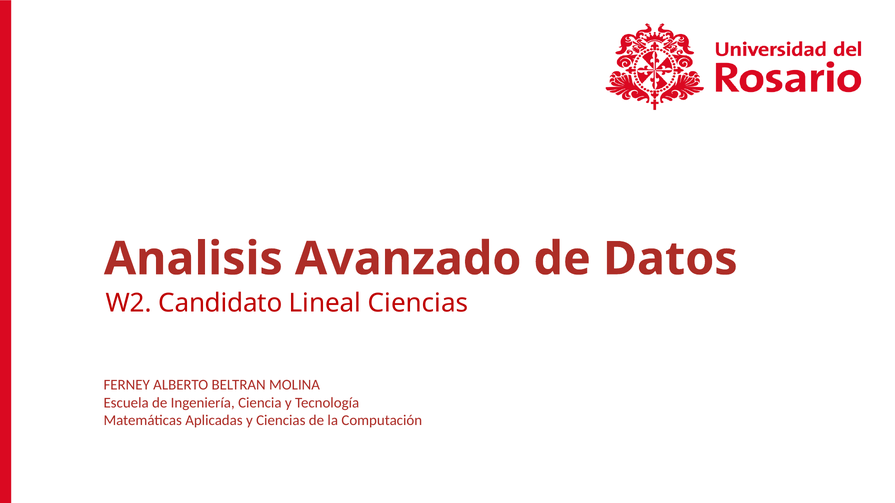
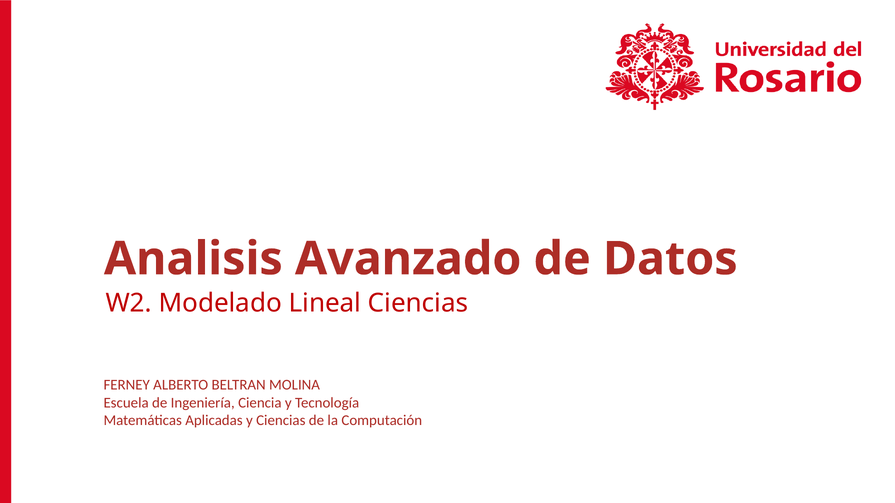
Candidato: Candidato -> Modelado (220, 303)
